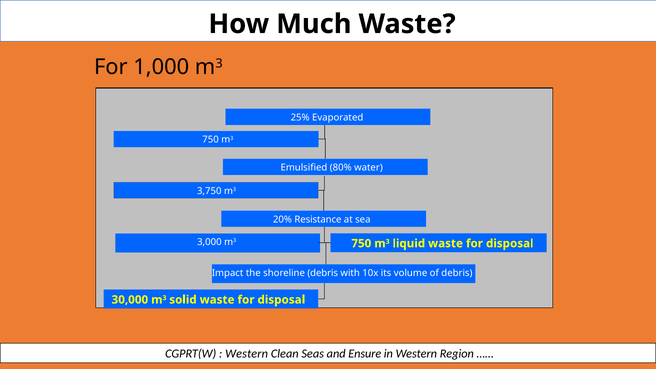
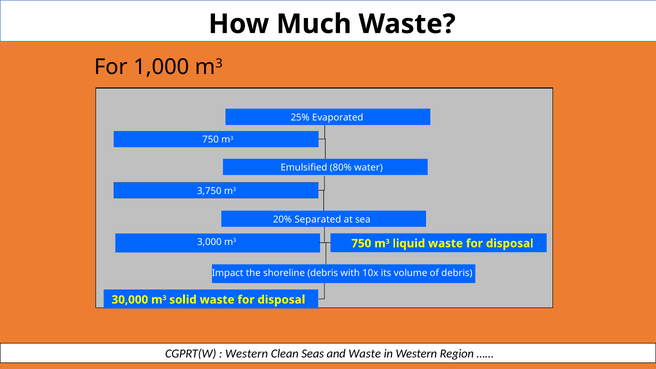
Resistance: Resistance -> Separated (318, 219)
and Ensure: Ensure -> Waste (365, 354)
